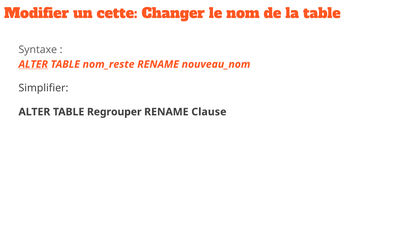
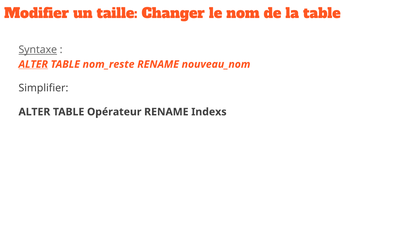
cette: cette -> taille (117, 14)
Syntaxe underline: none -> present (38, 50)
Regrouper: Regrouper -> Opérateur (114, 112)
Clause: Clause -> Indexs (209, 112)
